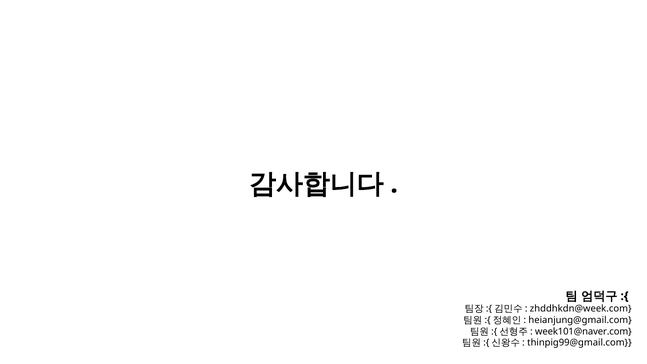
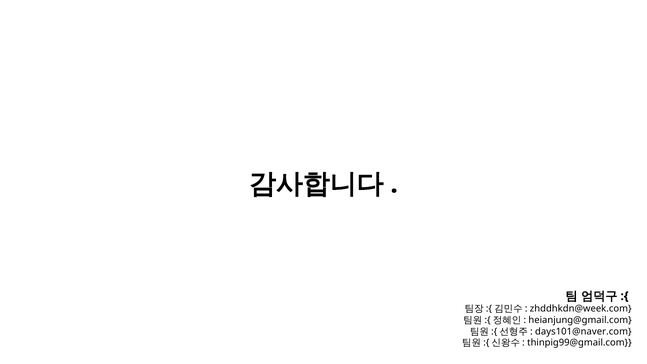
week101@naver.com: week101@naver.com -> days101@naver.com (583, 331)
